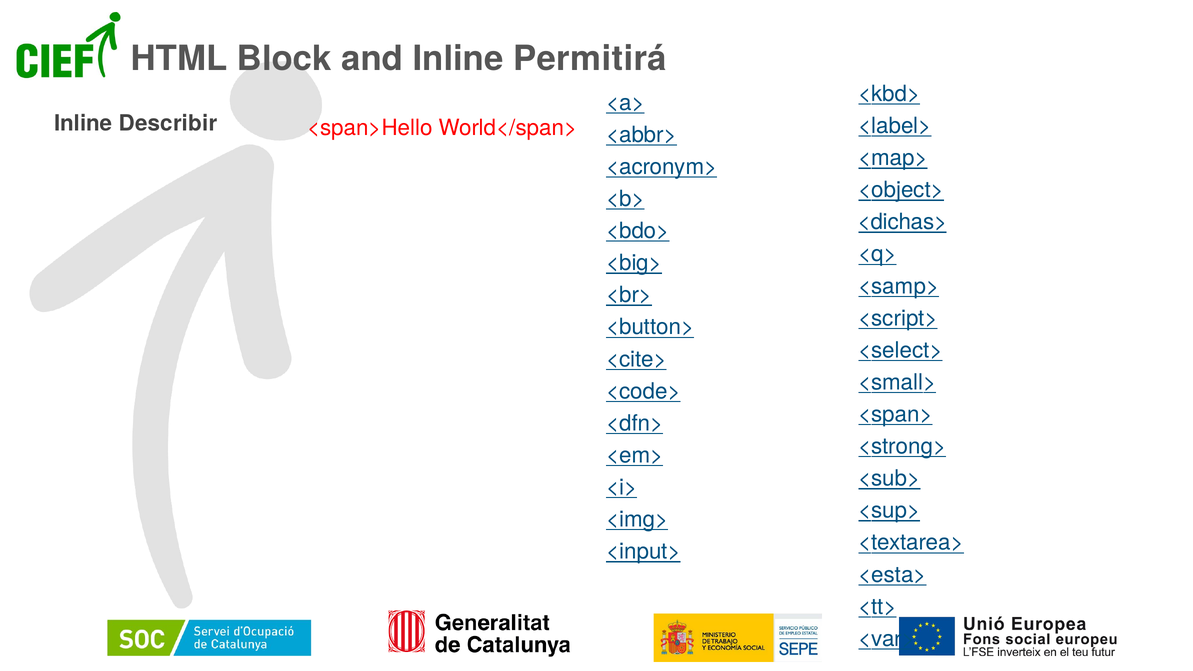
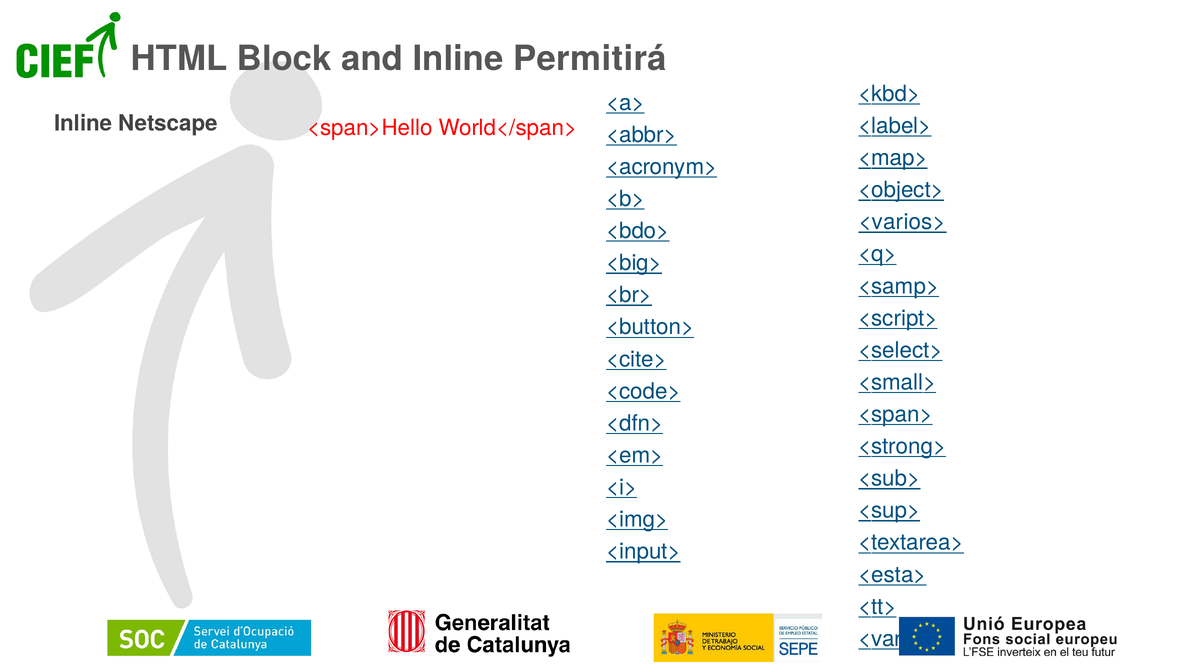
Describir: Describir -> Netscape (168, 124)
<dichas>: <dichas> -> <varios> (902, 222)
